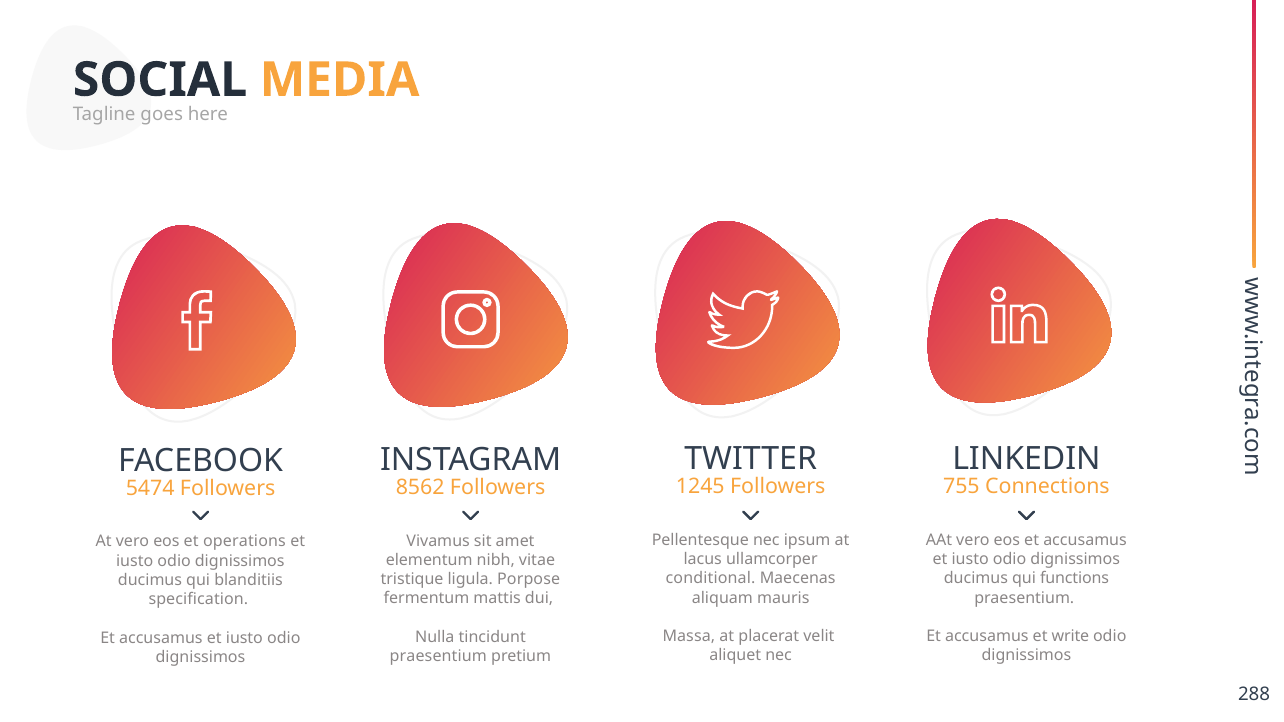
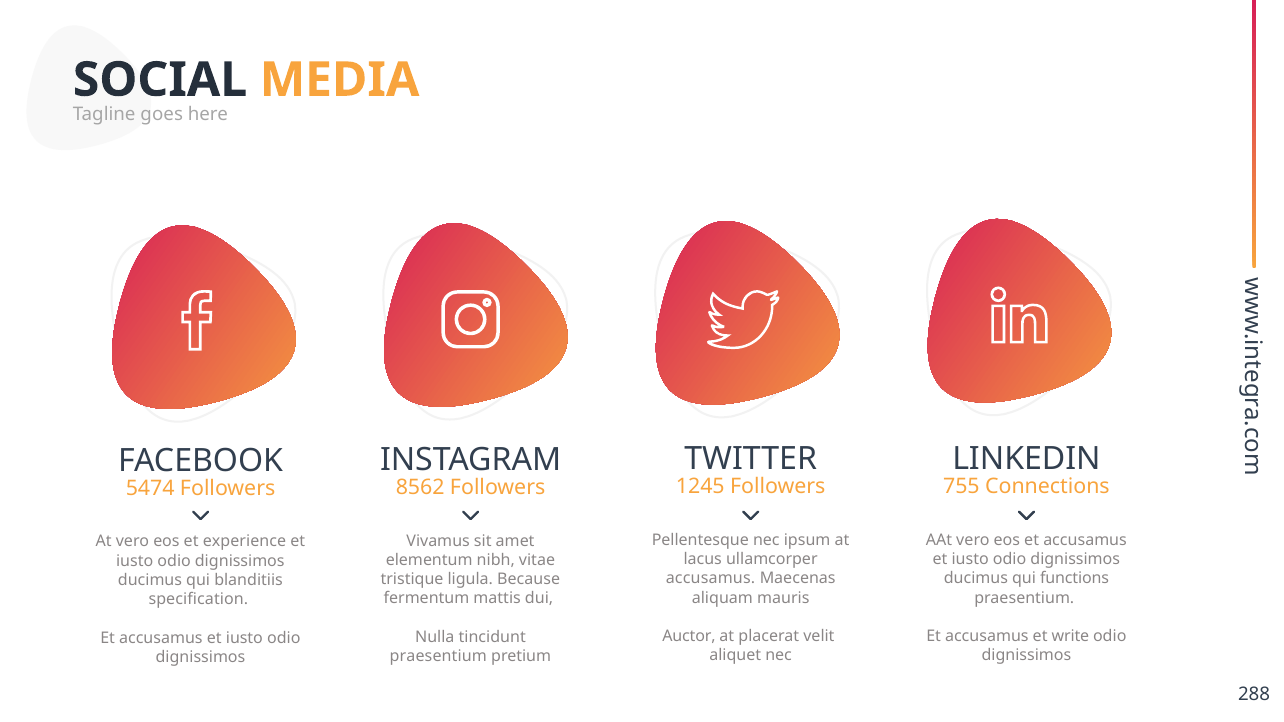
operations: operations -> experience (245, 542)
conditional: conditional -> accusamus (710, 579)
Porpose: Porpose -> Because (529, 580)
Massa: Massa -> Auctor (689, 637)
